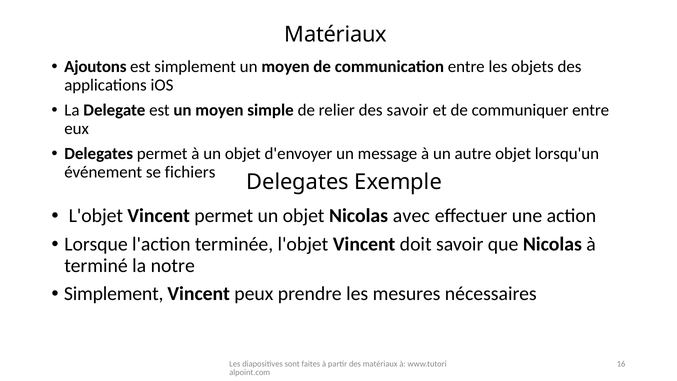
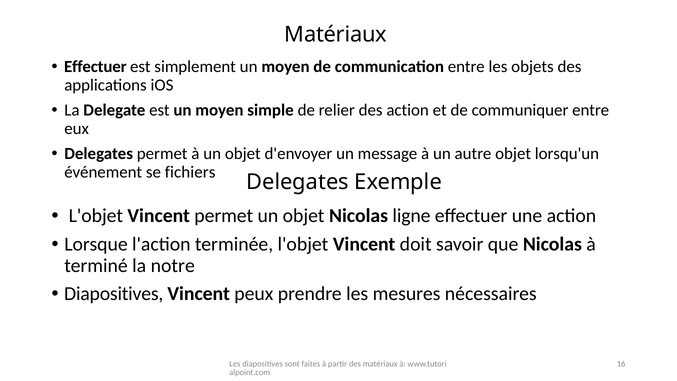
Ajoutons: Ajoutons -> Effectuer (95, 67)
des savoir: savoir -> action (408, 110)
avec: avec -> ligne (412, 216)
Simplement: Simplement -> Diapositives (114, 294)
